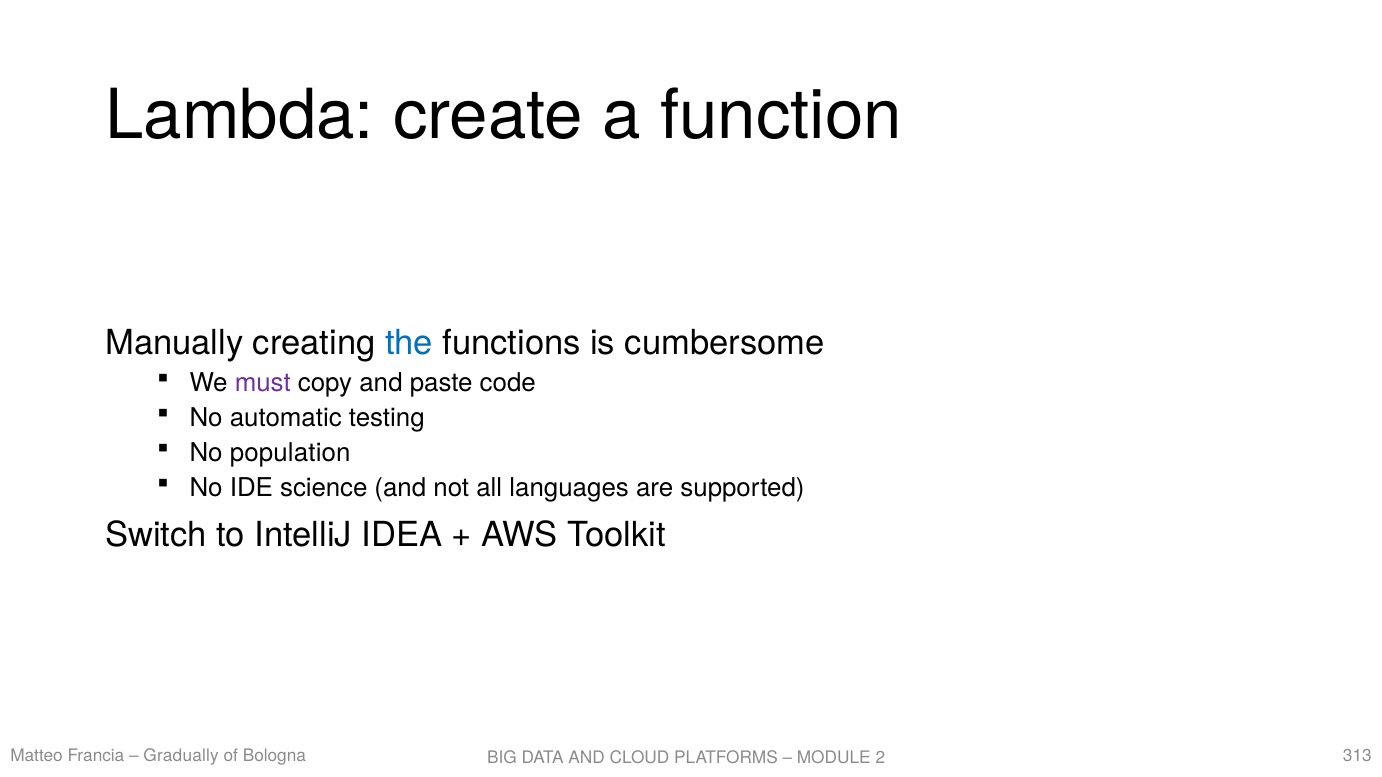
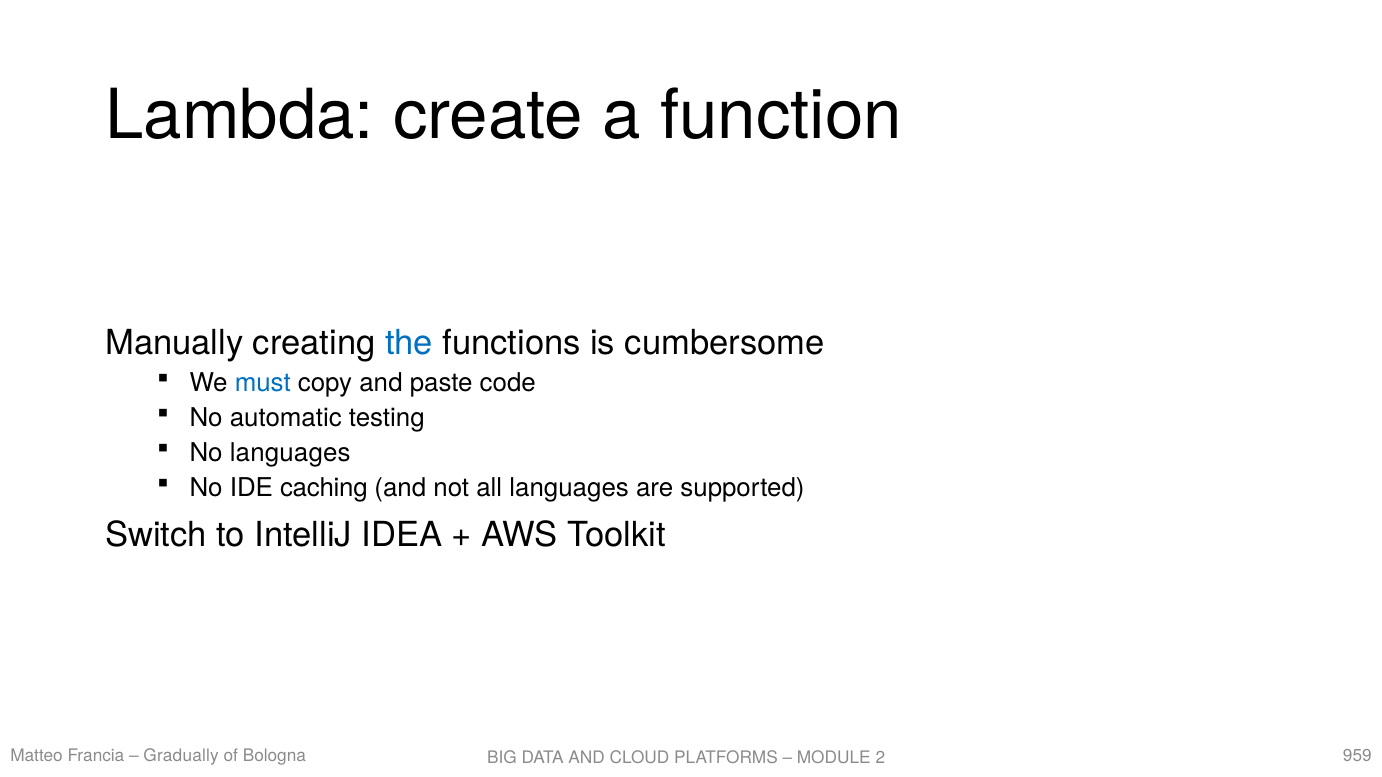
must colour: purple -> blue (263, 383)
No population: population -> languages (290, 453)
science: science -> caching (324, 488)
313: 313 -> 959 (1357, 756)
